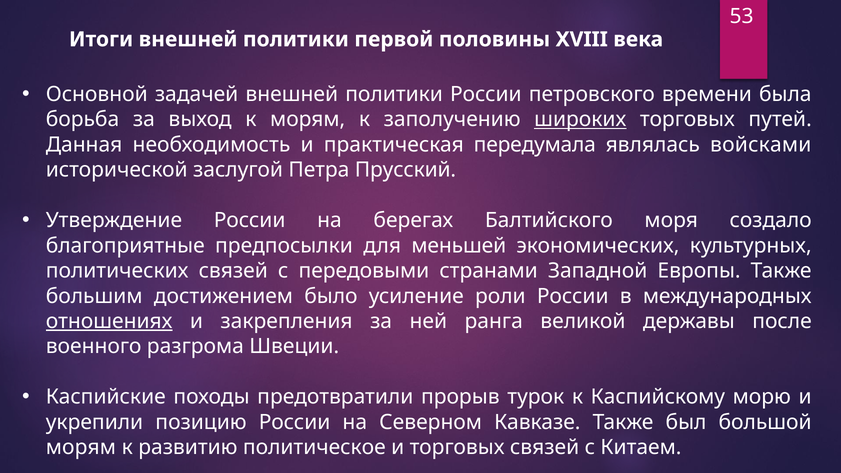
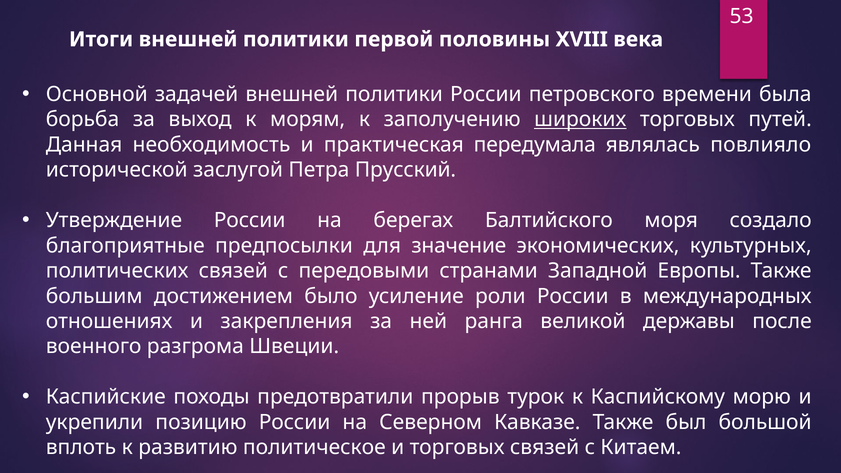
войсками: войсками -> повлияло (761, 145)
меньшей: меньшей -> значение (459, 246)
отношениях underline: present -> none (109, 321)
морям: морям -> вплоть (81, 448)
